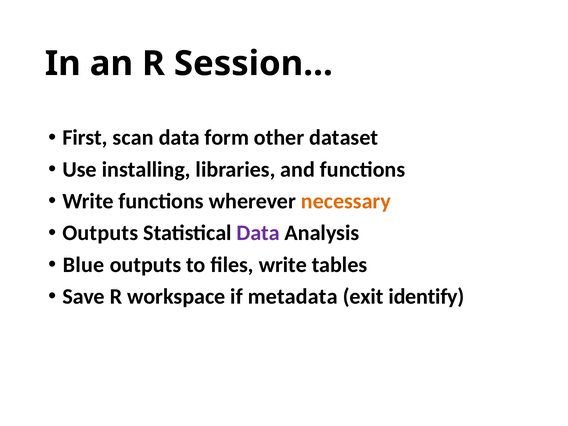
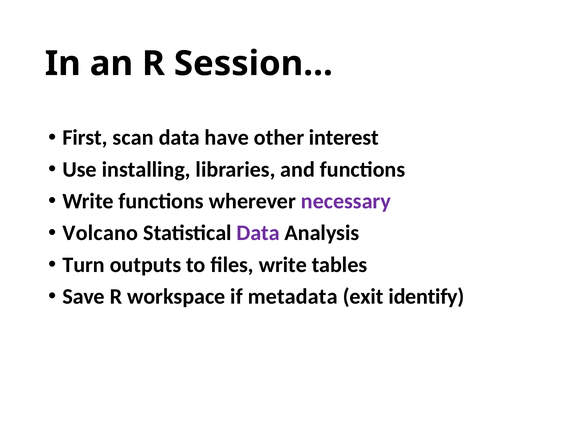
form: form -> have (227, 138)
dataset: dataset -> interest (344, 138)
necessary colour: orange -> purple (346, 201)
Outputs: Outputs -> Volcano (100, 233)
Blue: Blue -> Turn (84, 265)
